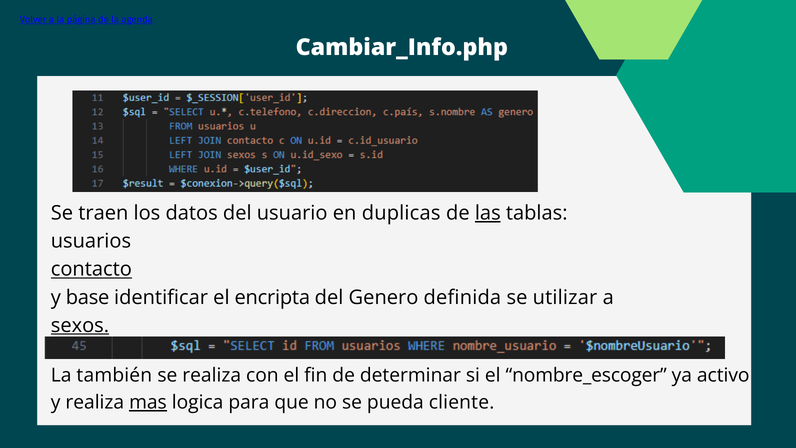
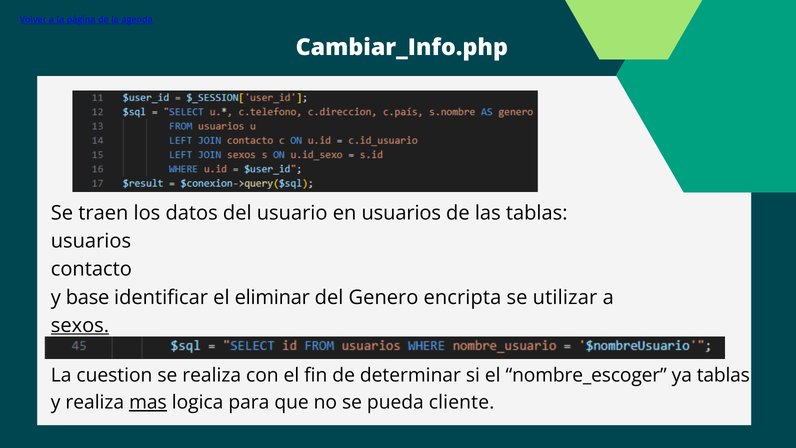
en duplicas: duplicas -> usuarios (401, 213)
las underline: present -> none (488, 213)
contacto underline: present -> none (91, 269)
encripta: encripta -> eliminar (272, 297)
definida: definida -> encripta (462, 297)
también: también -> cuestion (114, 375)
ya activo: activo -> tablas (723, 375)
